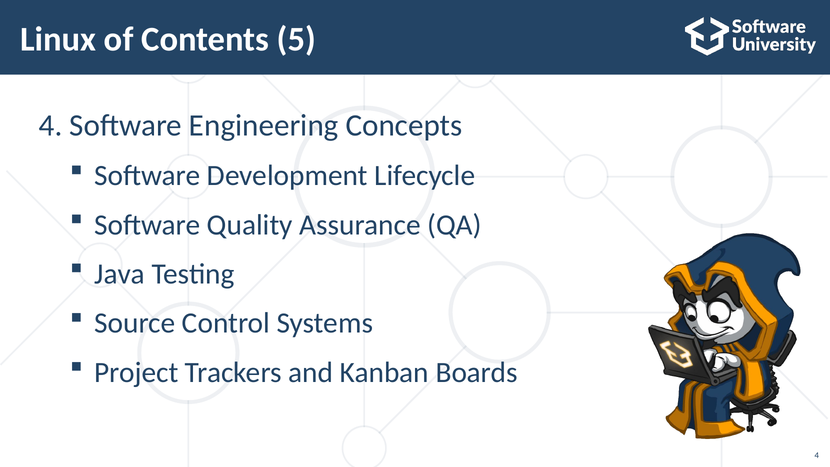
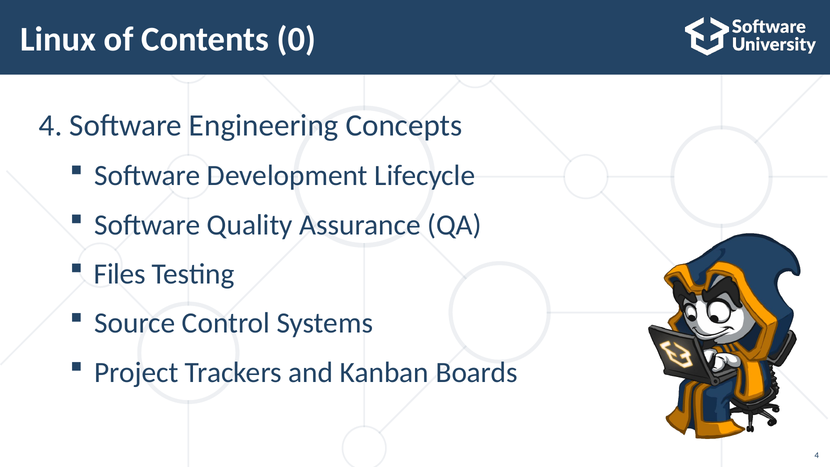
5: 5 -> 0 (296, 39)
Java: Java -> Files (120, 274)
